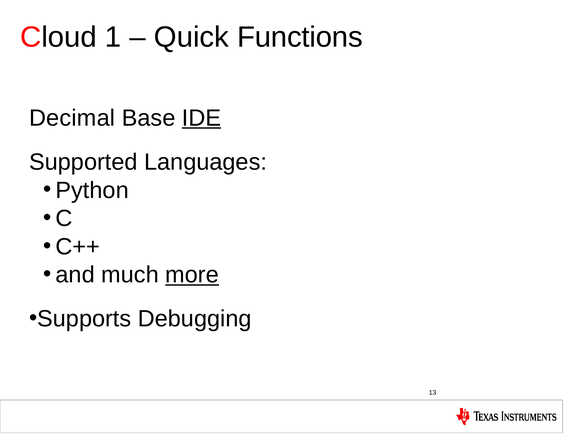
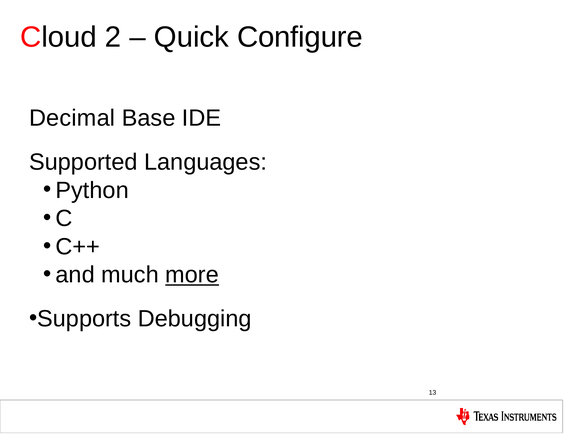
1: 1 -> 2 (113, 37)
Functions: Functions -> Configure (300, 37)
IDE underline: present -> none (202, 118)
